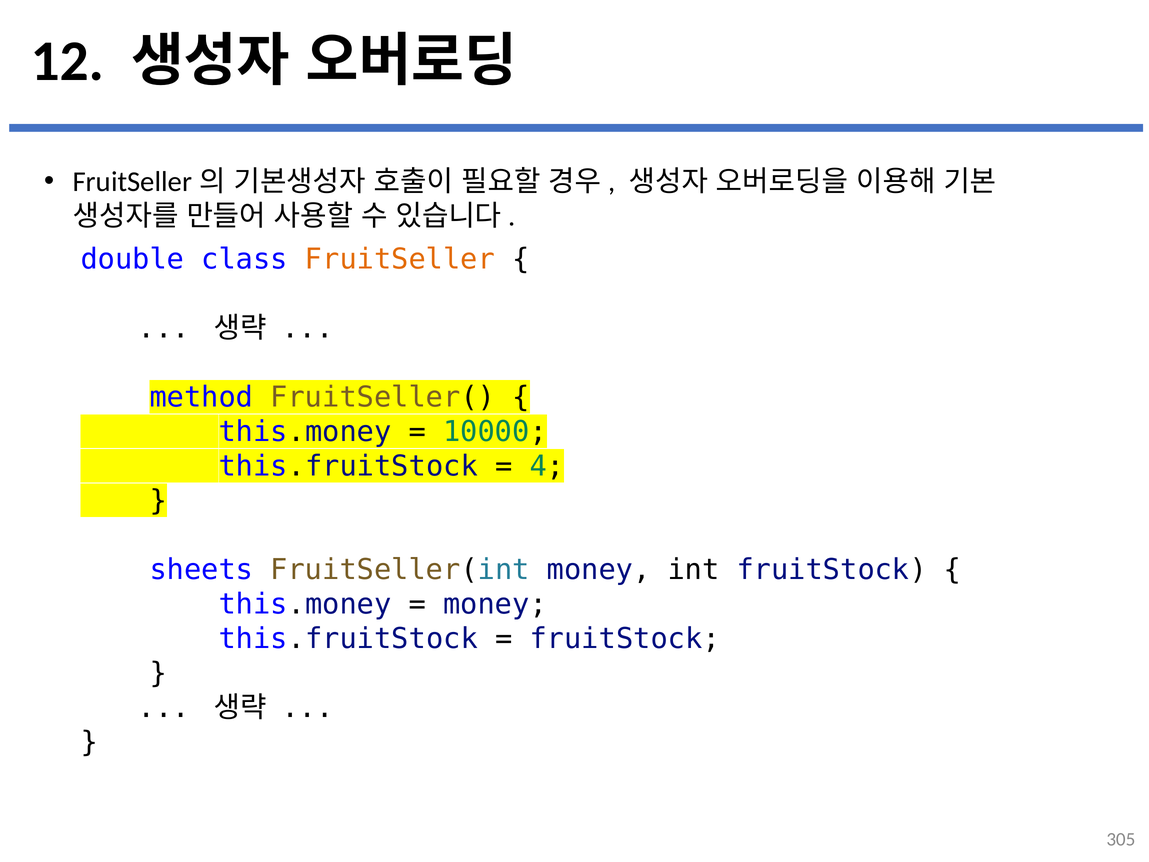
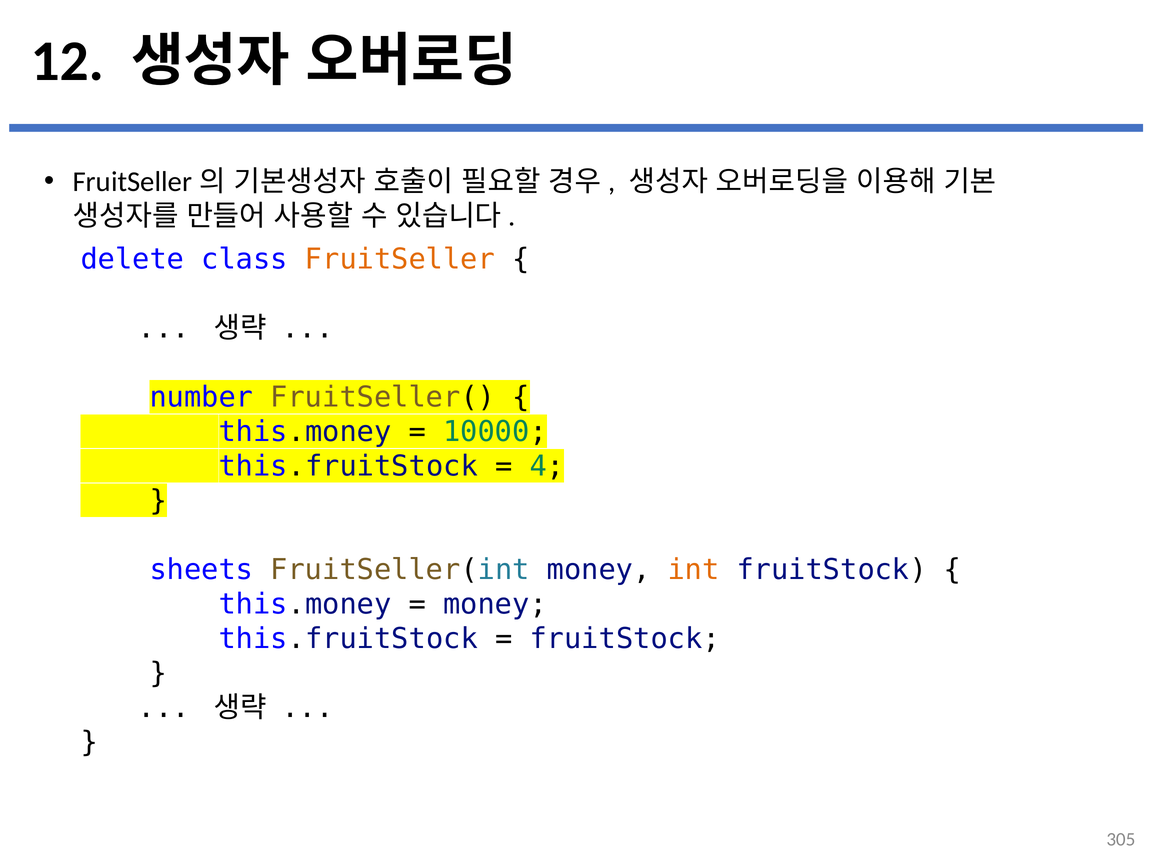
double: double -> delete (132, 259)
method: method -> number (201, 397)
int colour: black -> orange (694, 570)
